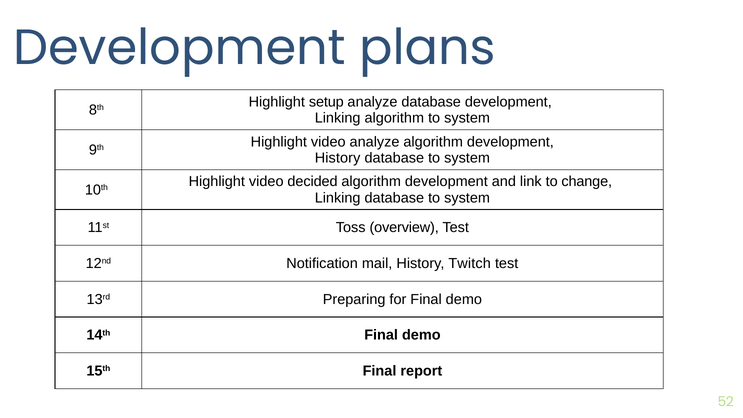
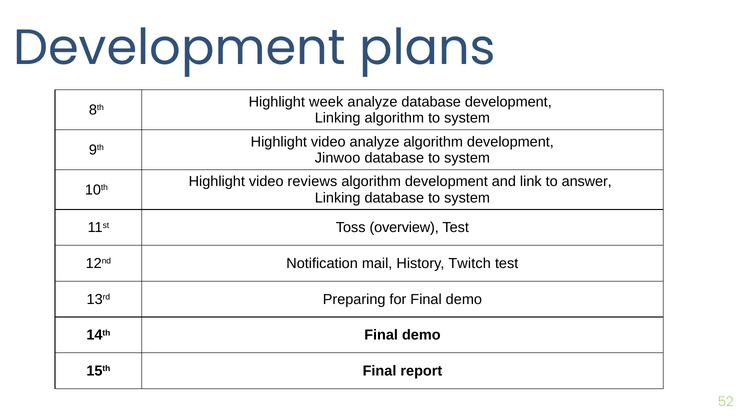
setup: setup -> week (326, 102)
History: History -> Jinwoo (338, 158)
decided: decided -> reviews (312, 182)
change: change -> answer (587, 182)
